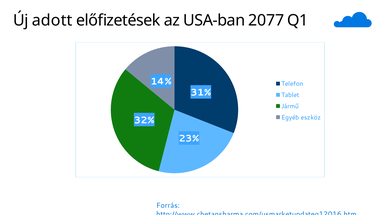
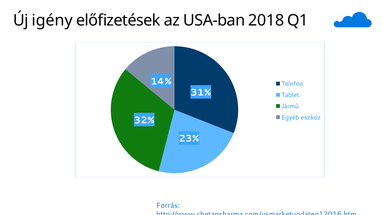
adott: adott -> igény (52, 20)
2077: 2077 -> 2018 (266, 20)
